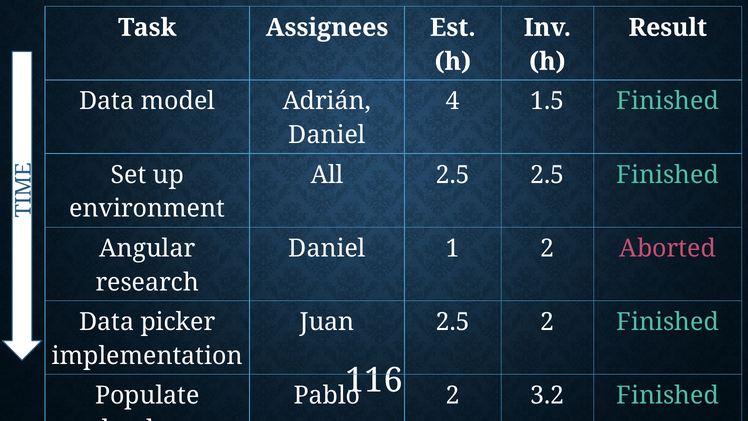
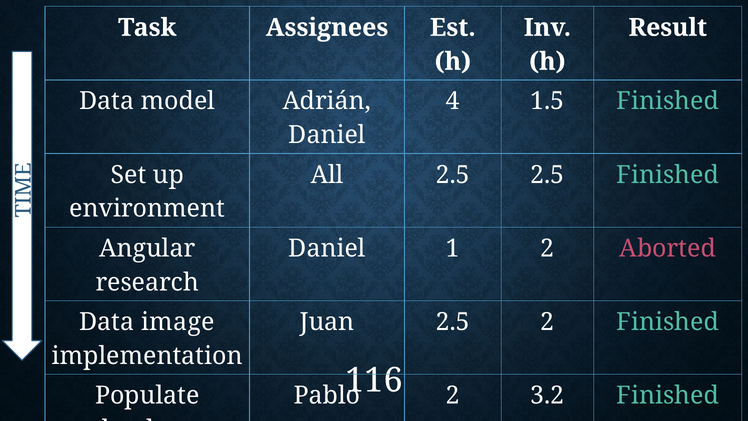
picker: picker -> image (178, 322)
